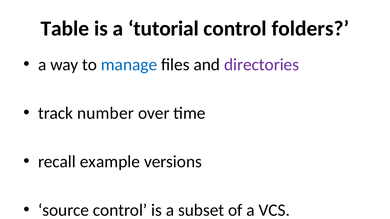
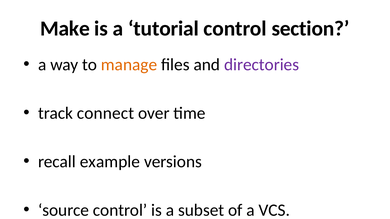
Table: Table -> Make (65, 29)
folders: folders -> section (310, 29)
manage colour: blue -> orange (129, 65)
number: number -> connect (106, 113)
